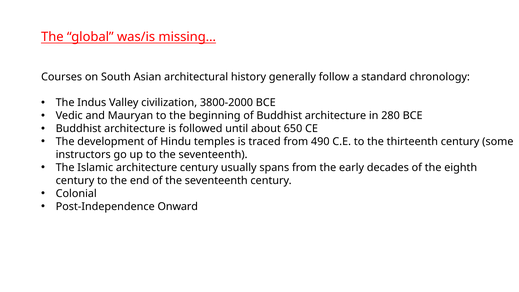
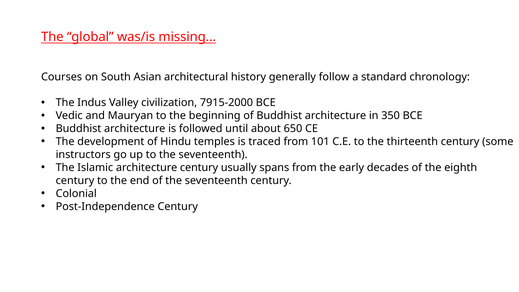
3800-2000: 3800-2000 -> 7915-2000 (226, 103)
280: 280 -> 350 (391, 116)
490: 490 -> 101 (320, 142)
Post-Independence Onward: Onward -> Century (178, 207)
